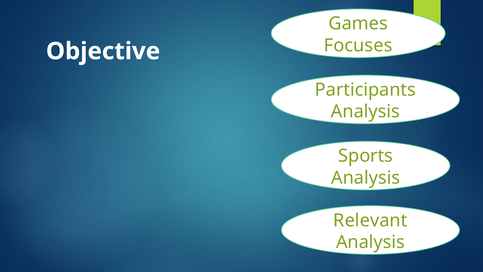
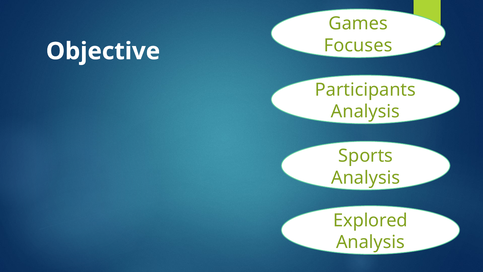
Relevant: Relevant -> Explored (370, 220)
